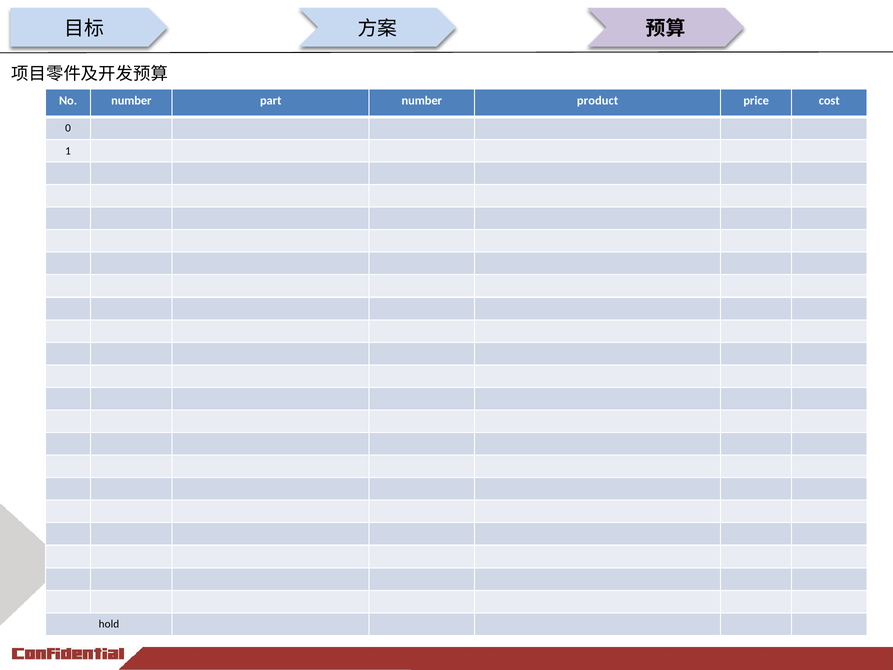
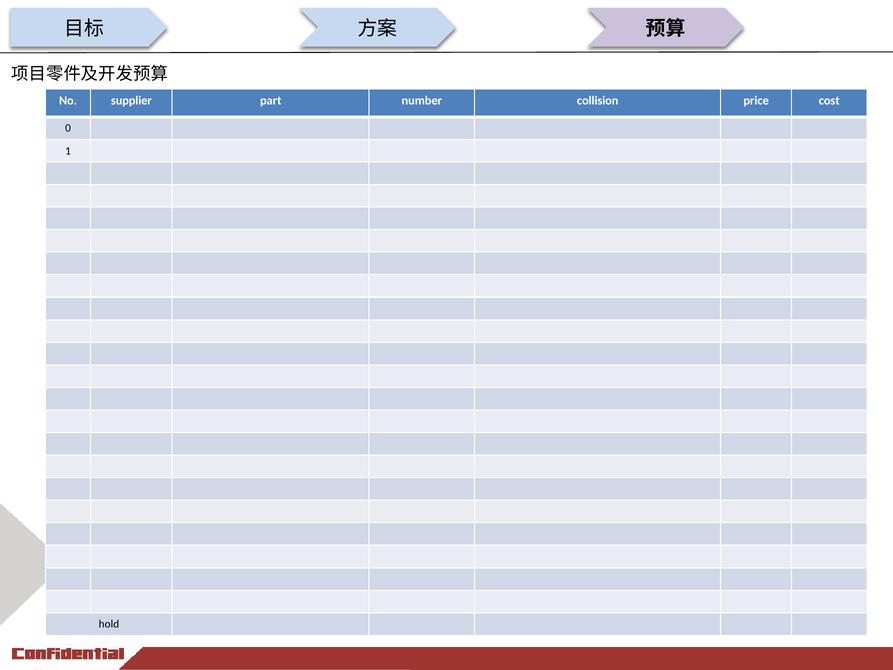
No number: number -> supplier (131, 101)
product: product -> collision (598, 101)
